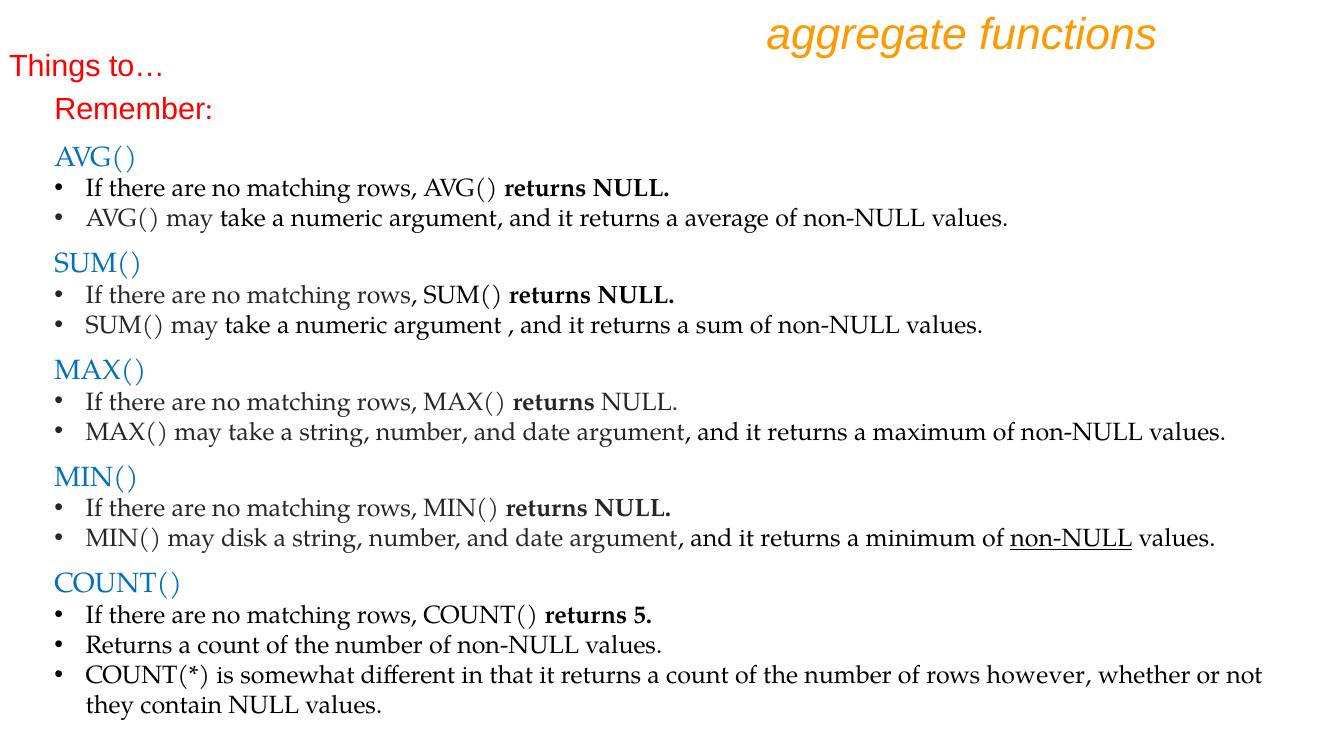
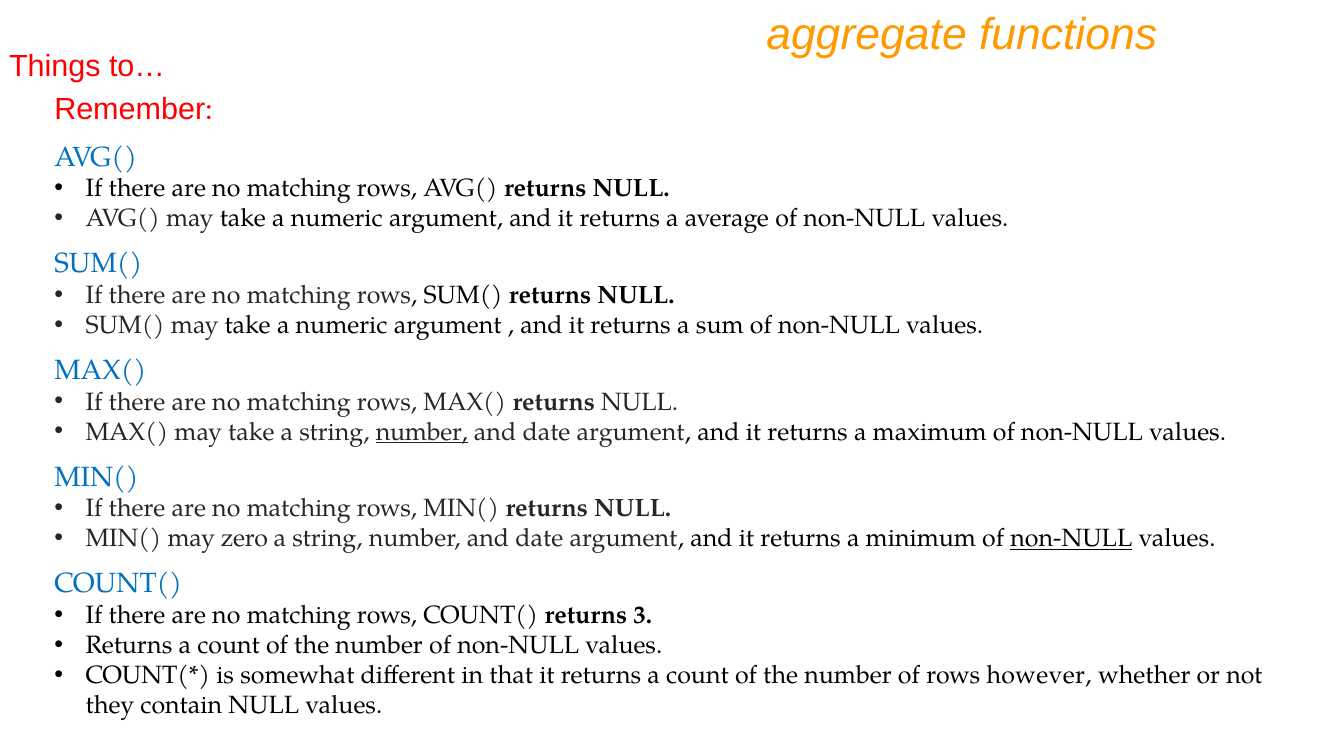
number underline: none -> present (422, 432)
disk: disk -> zero (244, 539)
5: 5 -> 3 (643, 615)
